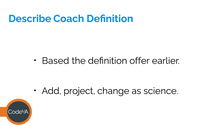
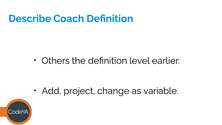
Based: Based -> Others (56, 61)
offer: offer -> level (140, 61)
science: science -> variable (161, 91)
